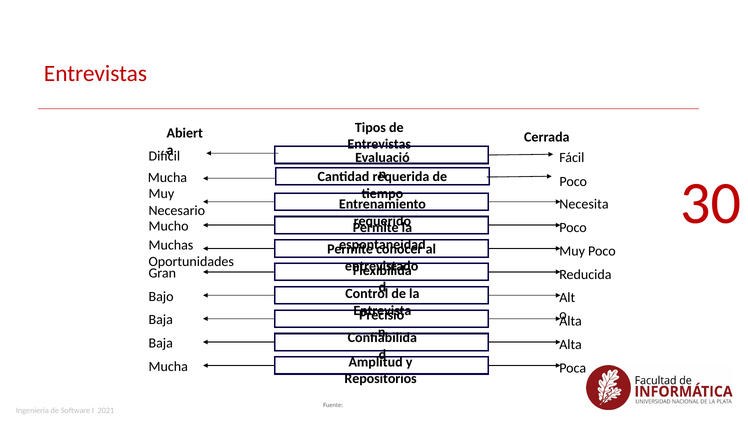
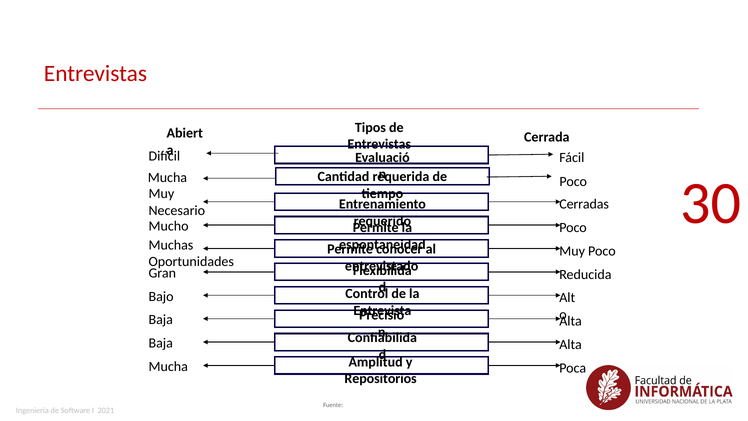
Necesita: Necesita -> Cerradas (584, 204)
